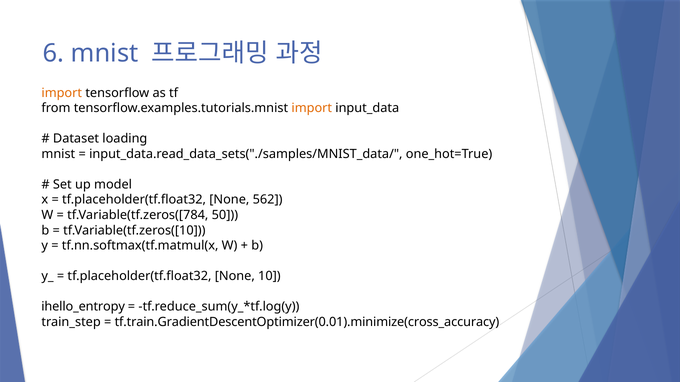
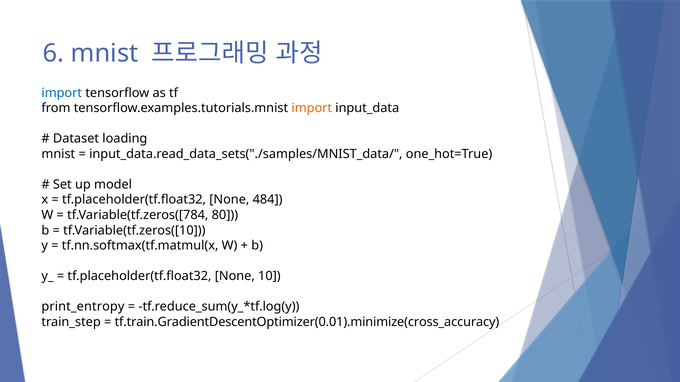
import colour: orange -> blue (62, 93)
562: 562 -> 484 (268, 200)
50: 50 -> 80 (225, 215)
ihello_entropy: ihello_entropy -> print_entropy (83, 307)
